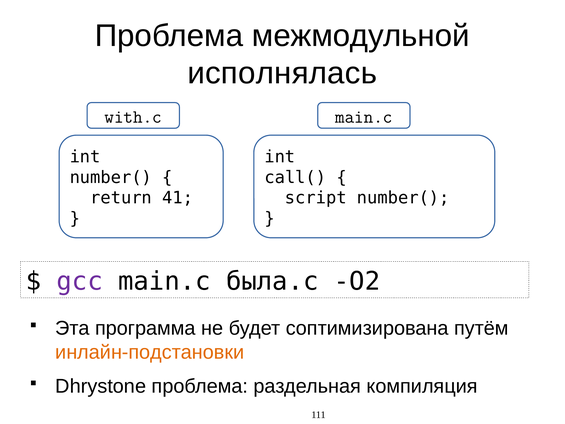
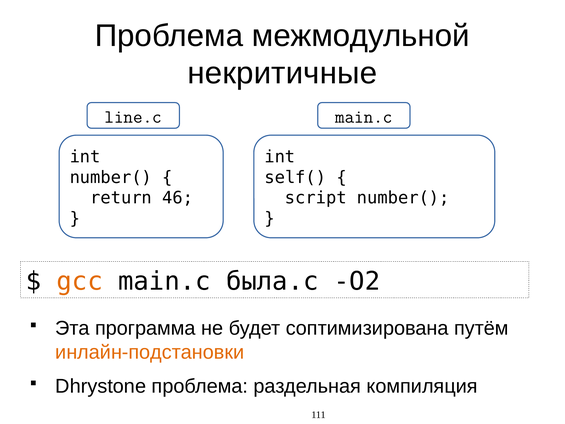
исполнялась: исполнялась -> некритичные (282, 73)
with.c: with.c -> line.c (133, 117)
call(: call( -> self( (295, 177)
41: 41 -> 46 (178, 198)
gcc colour: purple -> orange (80, 281)
